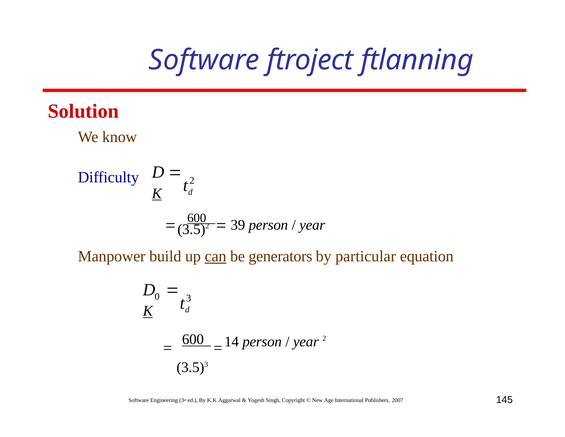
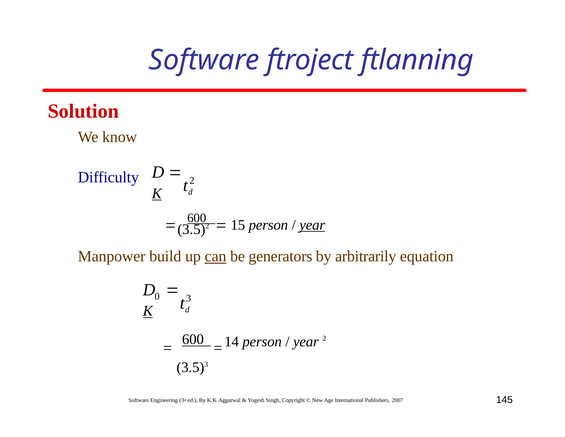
39: 39 -> 15 (238, 225)
year underline: none -> present (312, 225)
particular: particular -> arbitrarily (366, 256)
